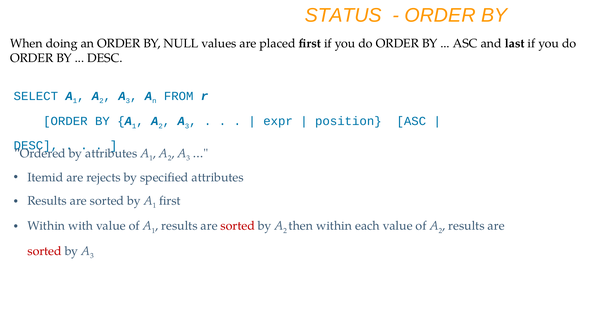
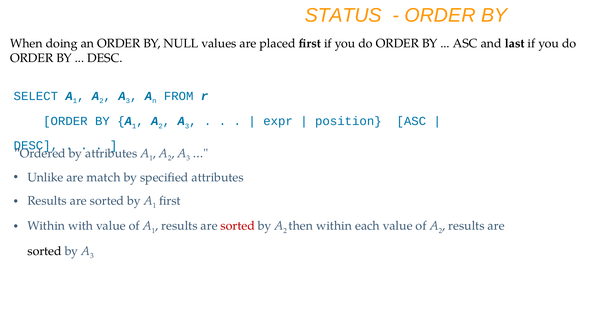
Itemid: Itemid -> Unlike (45, 178)
rejects: rejects -> match (103, 178)
sorted colour: red -> black (45, 251)
